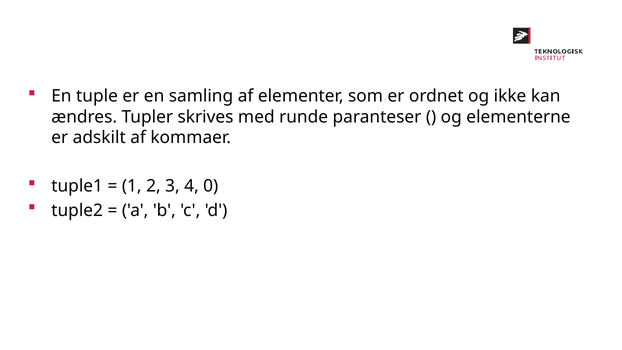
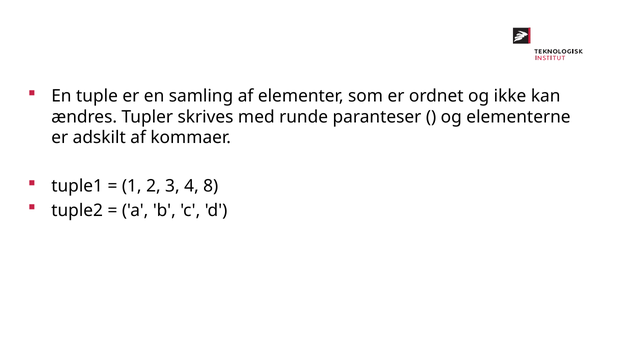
0: 0 -> 8 (211, 186)
